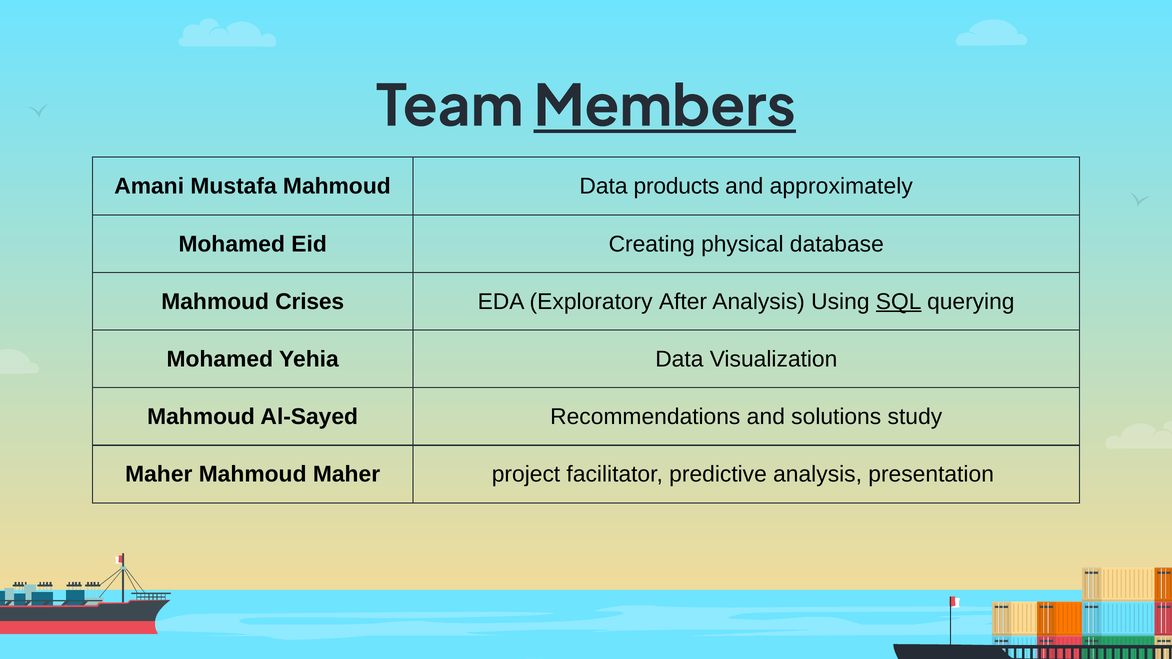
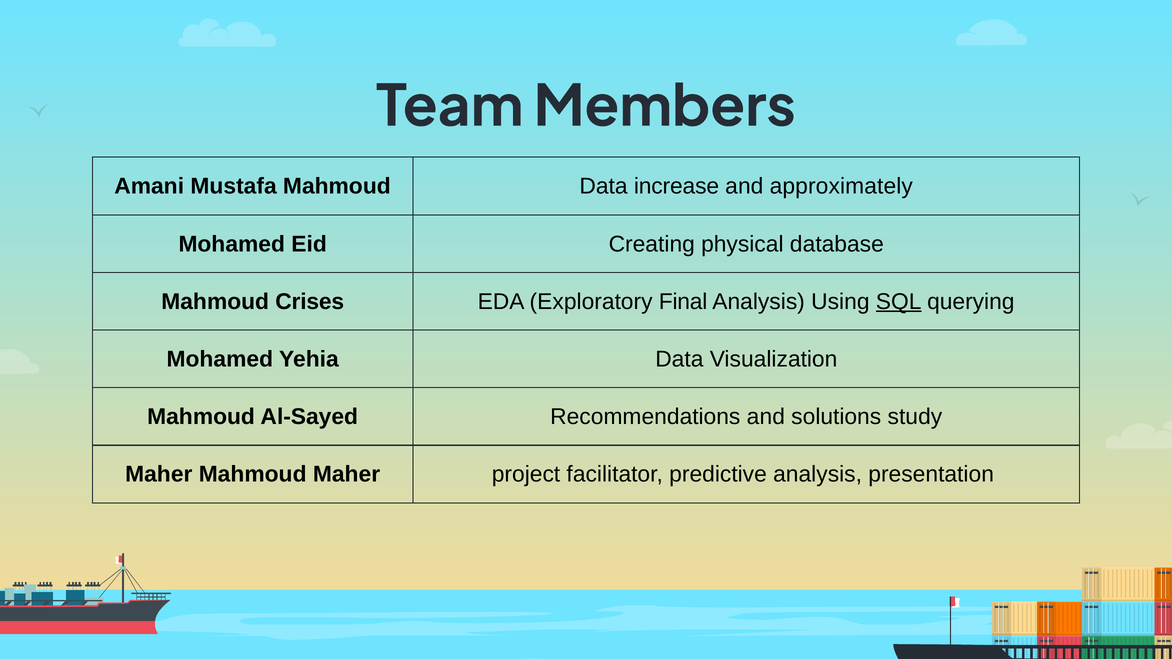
Members underline: present -> none (665, 107)
products: products -> increase (676, 186)
After: After -> Final (683, 302)
